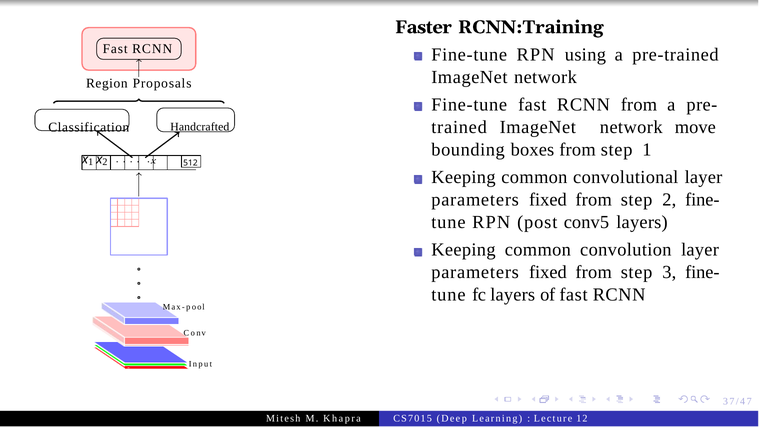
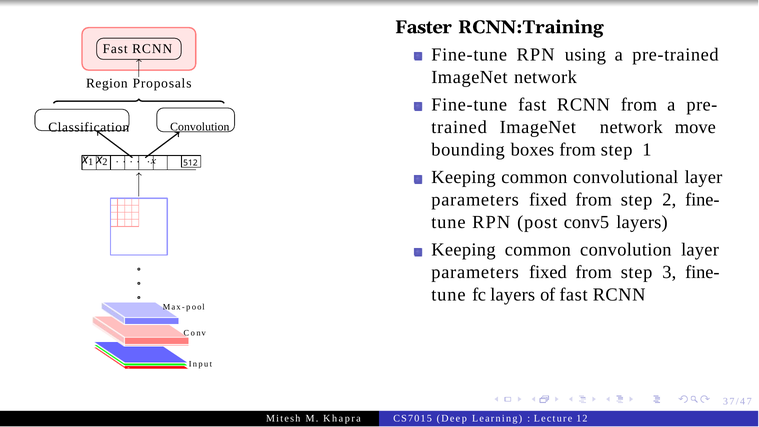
Classification Handcrafted: Handcrafted -> Convolution (200, 127)
